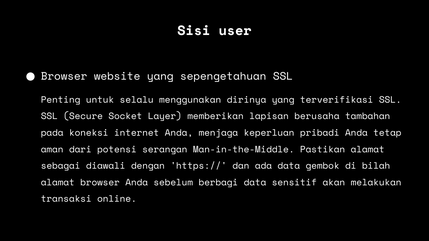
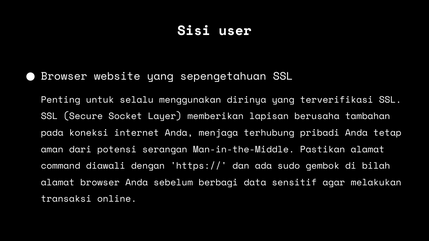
keperluan: keperluan -> terhubung (269, 133)
sebagai: sebagai -> command (61, 166)
ada data: data -> sudo (289, 166)
akan: akan -> agar (334, 183)
